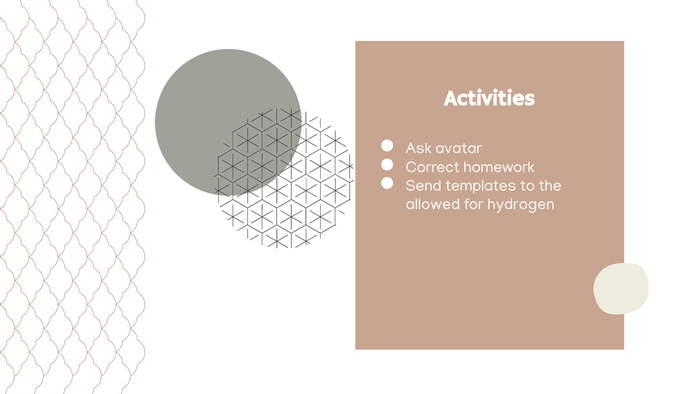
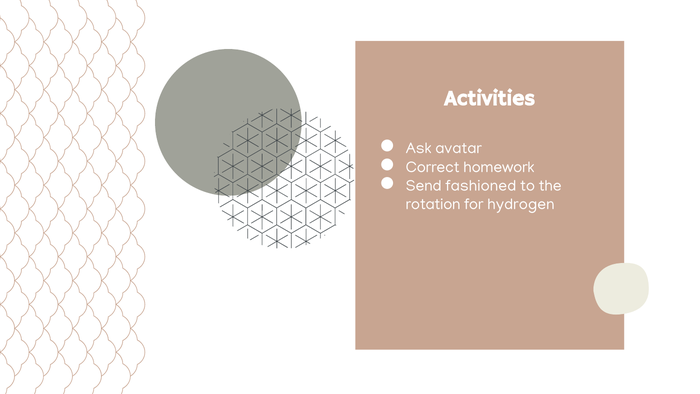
templates: templates -> fashioned (481, 185)
allowed: allowed -> rotation (433, 204)
